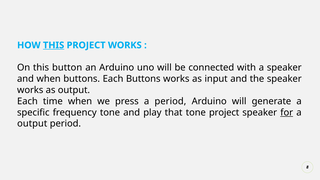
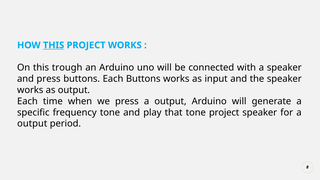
button: button -> trough (67, 68)
and when: when -> press (49, 79)
press a period: period -> output (170, 101)
for underline: present -> none (287, 112)
